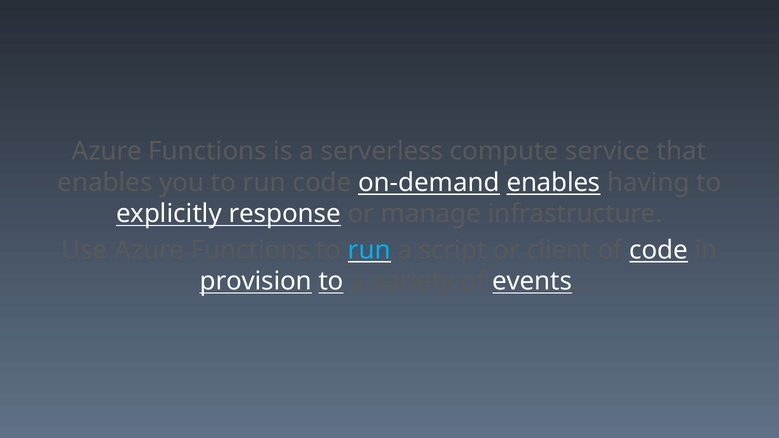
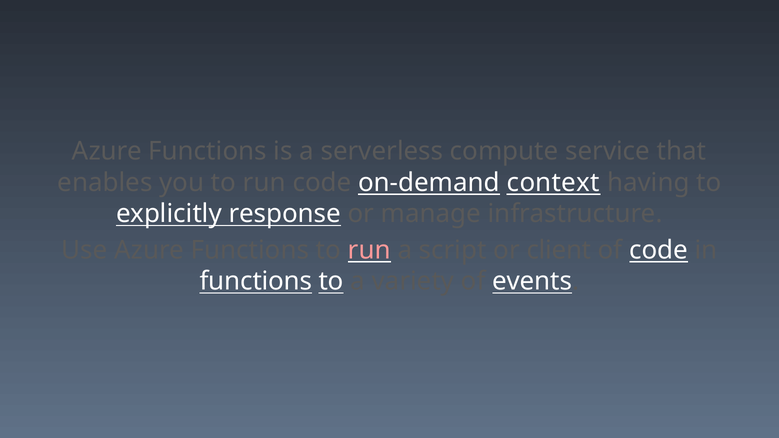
on-demand enables: enables -> context (553, 183)
run colour: light blue -> pink (369, 250)
provision: provision -> functions (256, 281)
